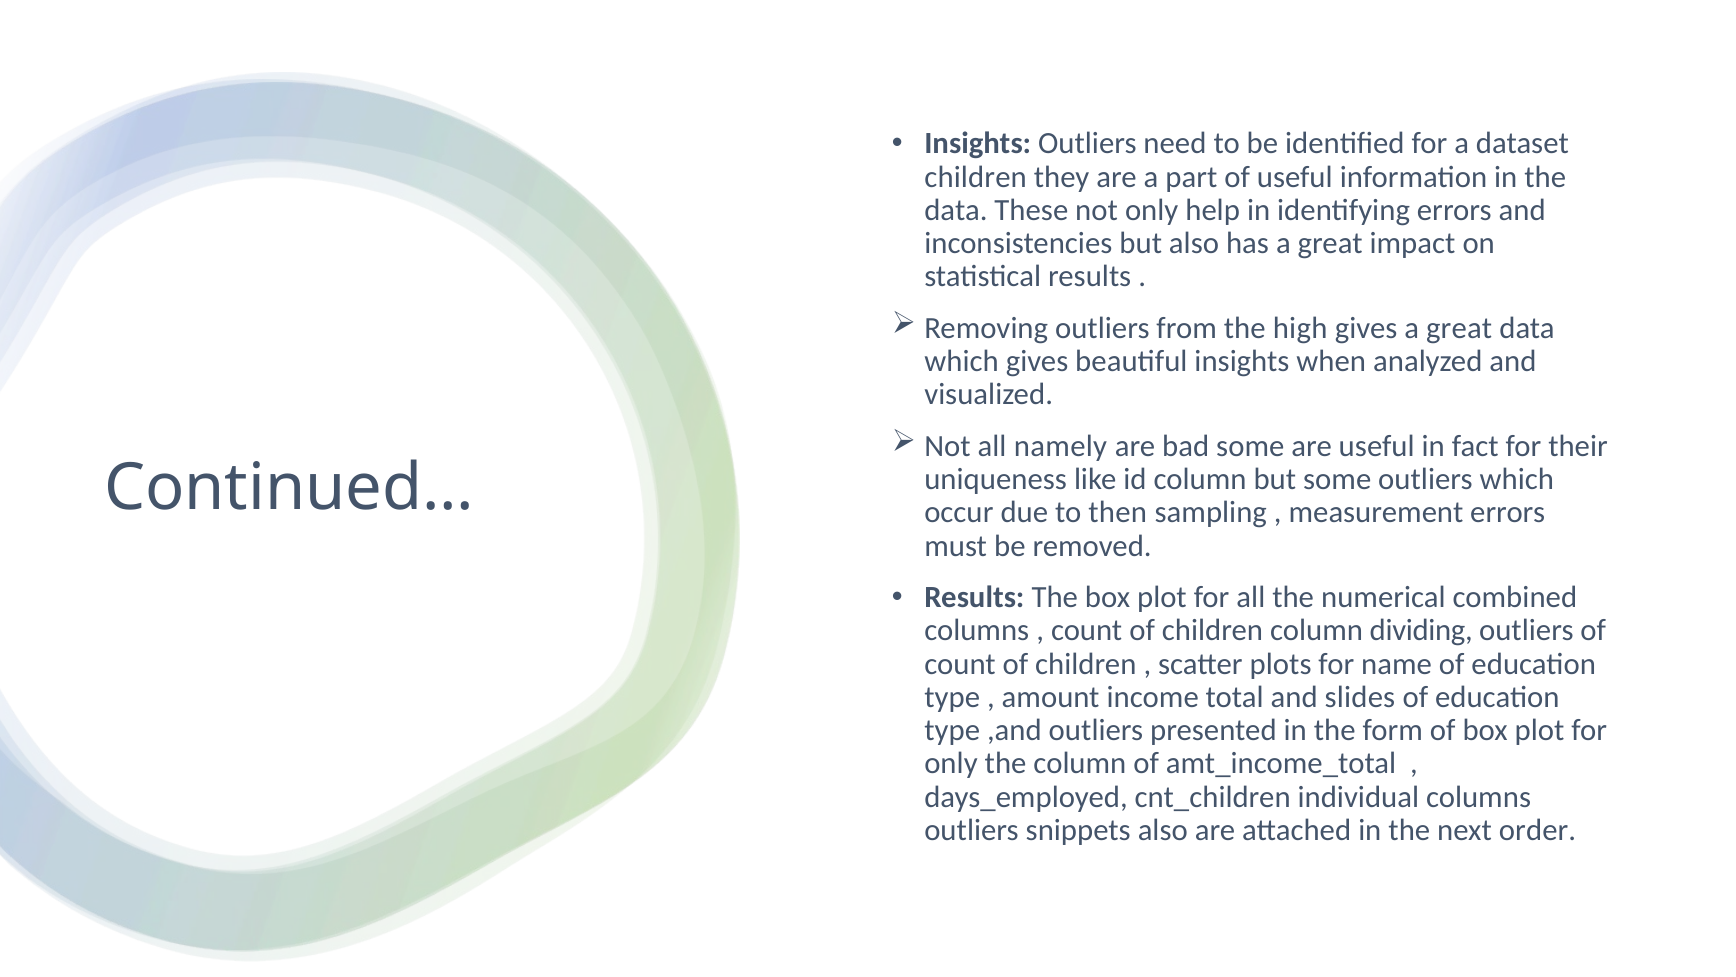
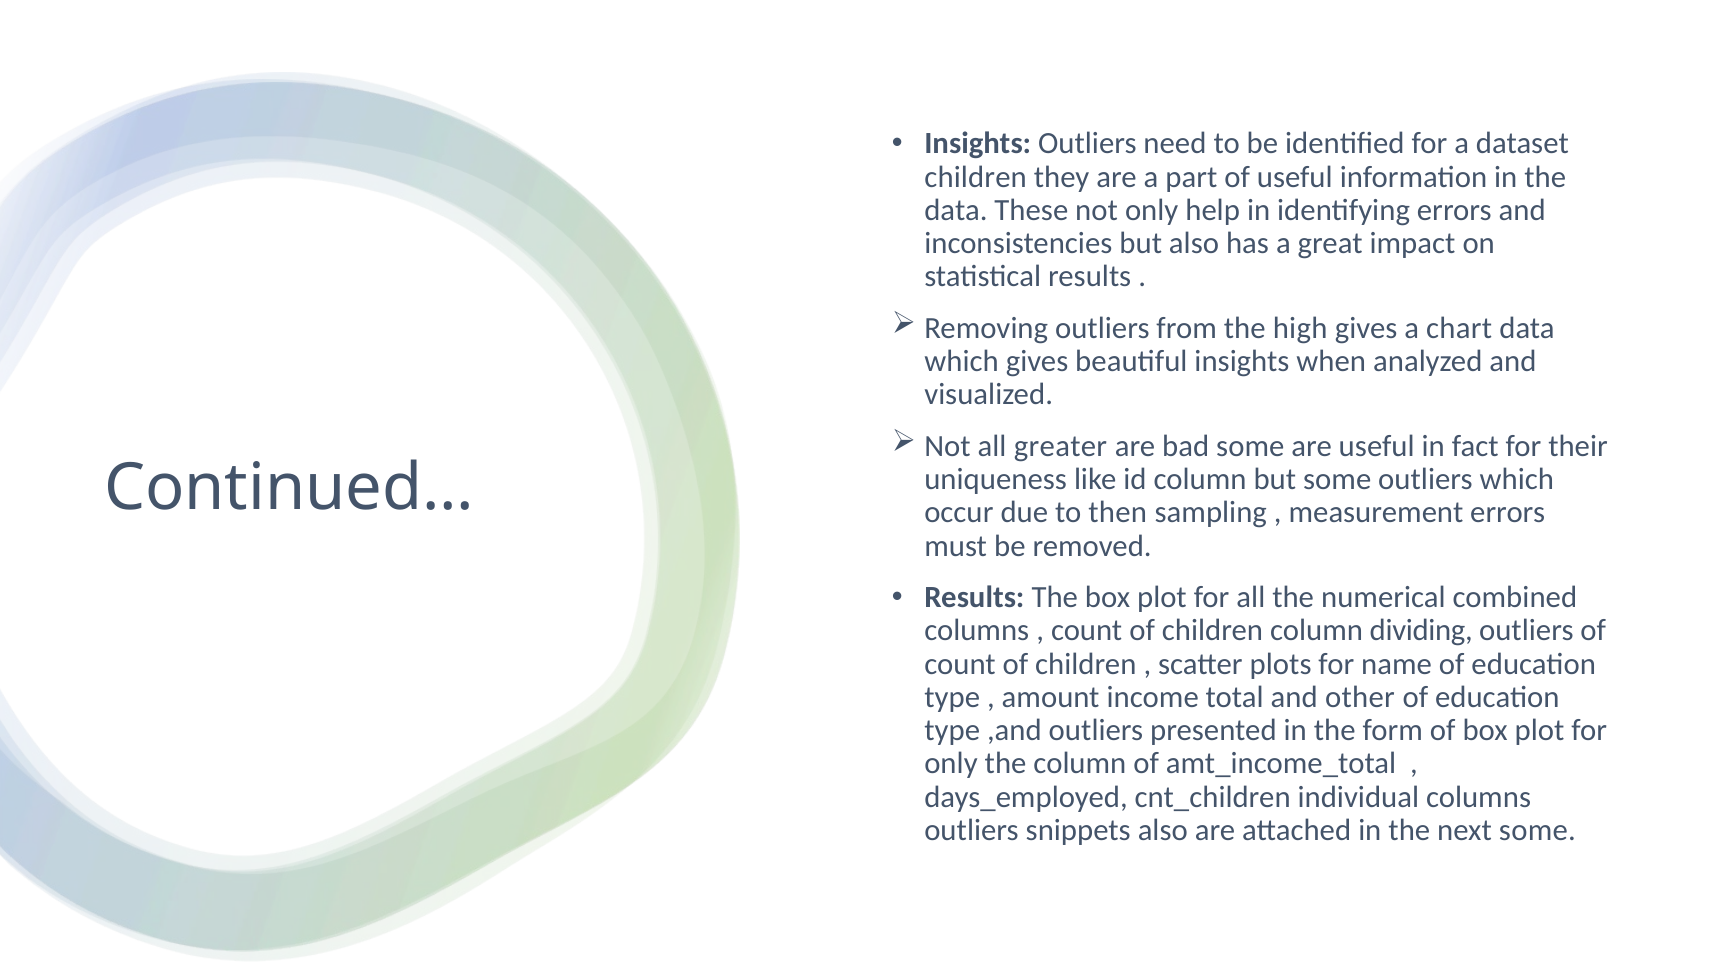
gives a great: great -> chart (1459, 328)
namely: namely -> greater (1061, 446)
slides: slides -> other (1360, 697)
next order: order -> some (1537, 830)
